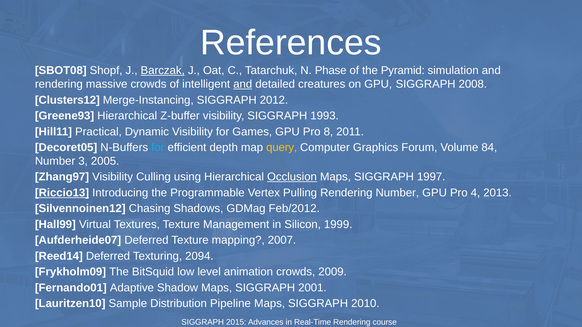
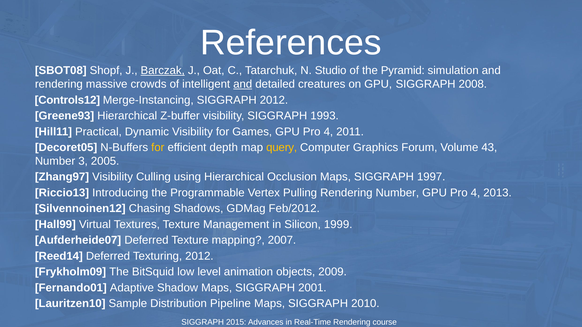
Phase: Phase -> Studio (331, 71)
Clusters12: Clusters12 -> Controls12 (67, 100)
Games GPU Pro 8: 8 -> 4 (328, 132)
for colour: light blue -> yellow (158, 148)
84: 84 -> 43 (489, 148)
Occlusion underline: present -> none (292, 177)
Riccio13 underline: present -> none (62, 193)
Texturing 2094: 2094 -> 2012 (199, 256)
animation crowds: crowds -> objects (296, 272)
